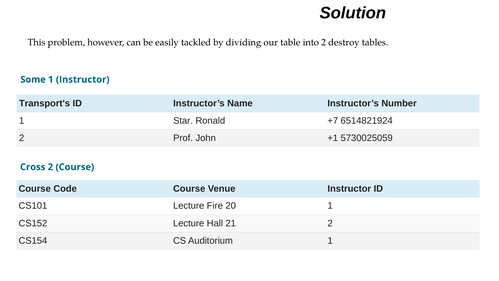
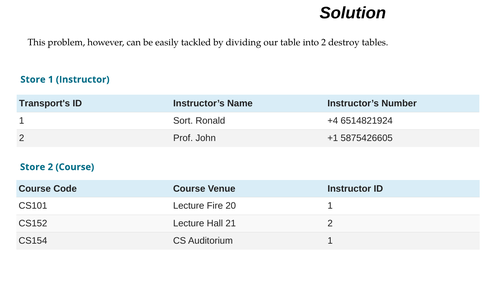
Some: Some -> Store (33, 79)
Star: Star -> Sort (183, 120)
+7: +7 -> +4 (333, 120)
5730025059: 5730025059 -> 5875426605 (367, 138)
Cross: Cross -> Store (33, 167)
